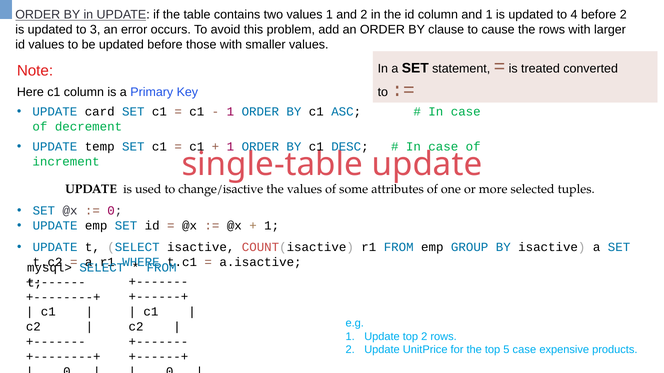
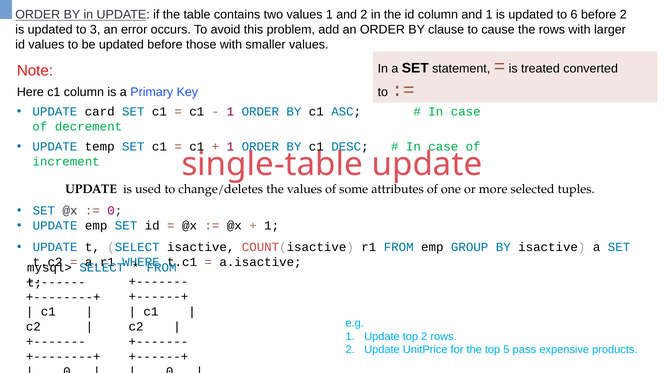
to 4: 4 -> 6 (574, 15)
change/isactive: change/isactive -> change/deletes (221, 189)
5 case: case -> pass (524, 350)
